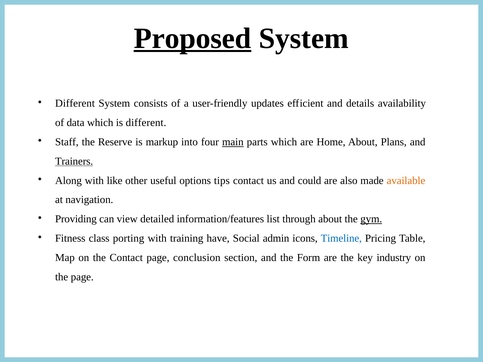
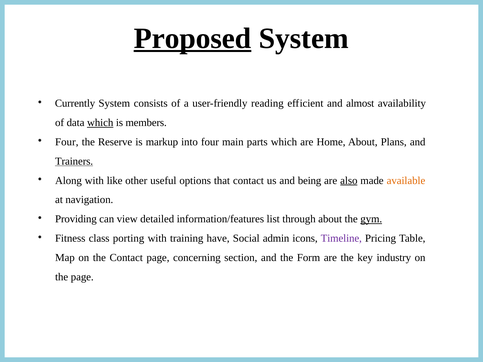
Different: Different -> Currently (75, 103)
updates: updates -> reading (267, 103)
details: details -> almost (360, 103)
which underline: none -> present (100, 123)
is different: different -> members (146, 123)
Staff: Staff -> Four (67, 142)
main underline: present -> none (233, 142)
tips: tips -> that (222, 181)
could: could -> being (310, 181)
also underline: none -> present (349, 181)
Timeline colour: blue -> purple (341, 239)
conclusion: conclusion -> concerning (197, 258)
